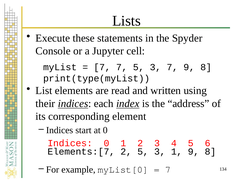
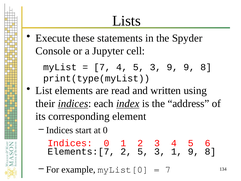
7 7: 7 -> 4 (122, 67)
3 7: 7 -> 9 (172, 67)
